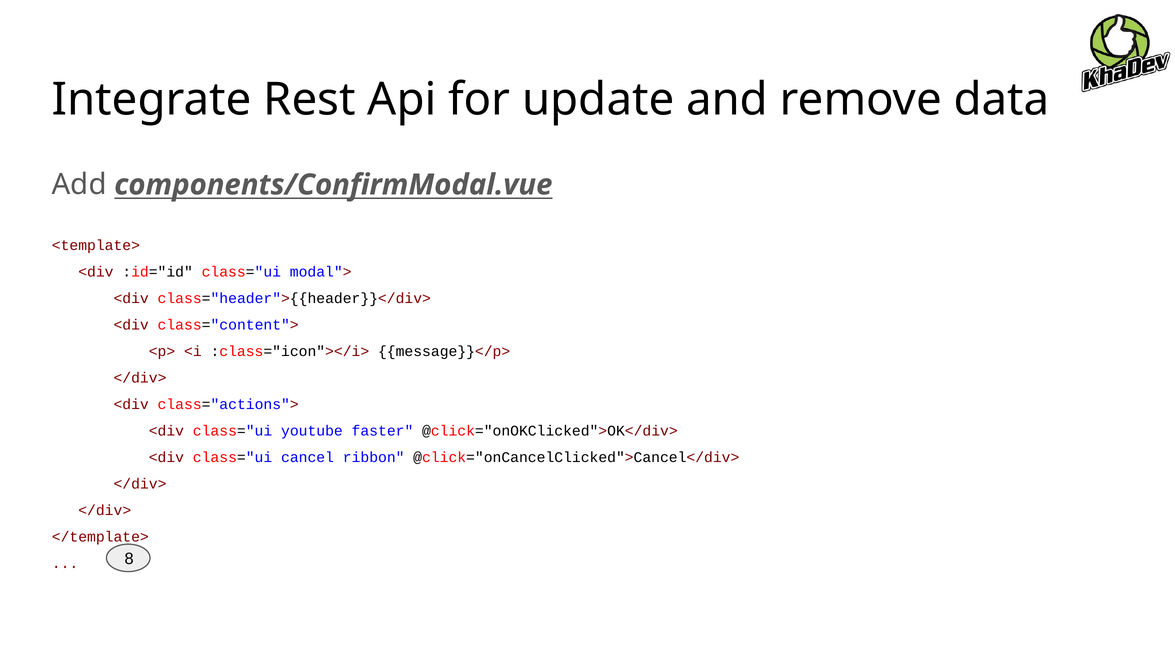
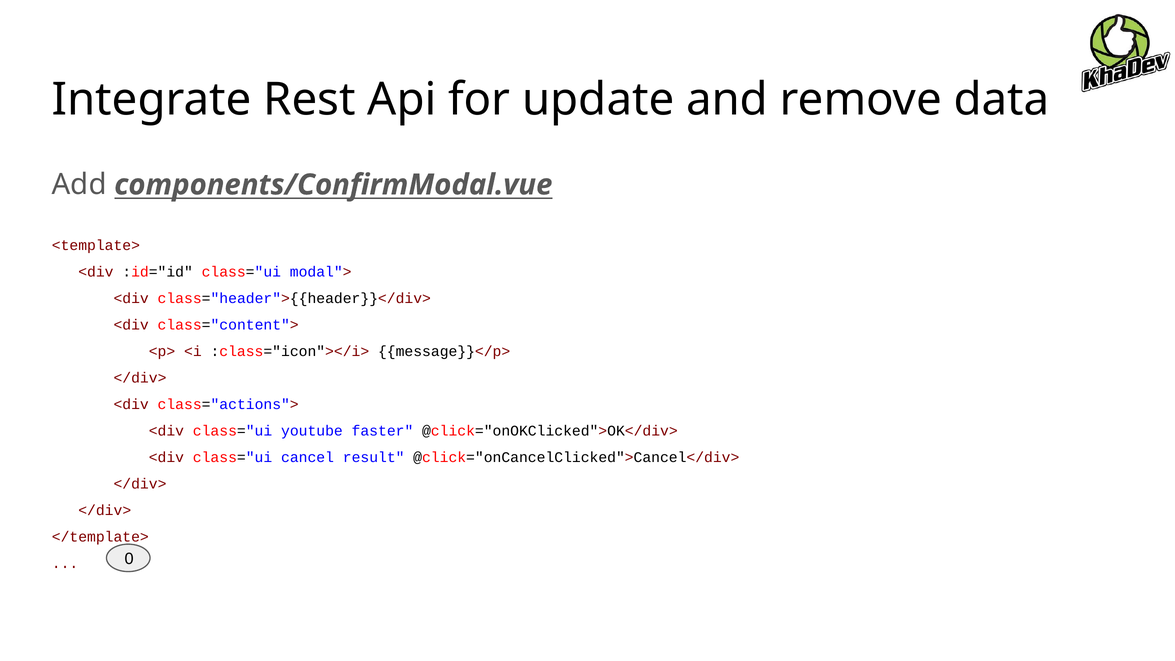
ribbon: ribbon -> result (374, 457)
8: 8 -> 0 (129, 559)
